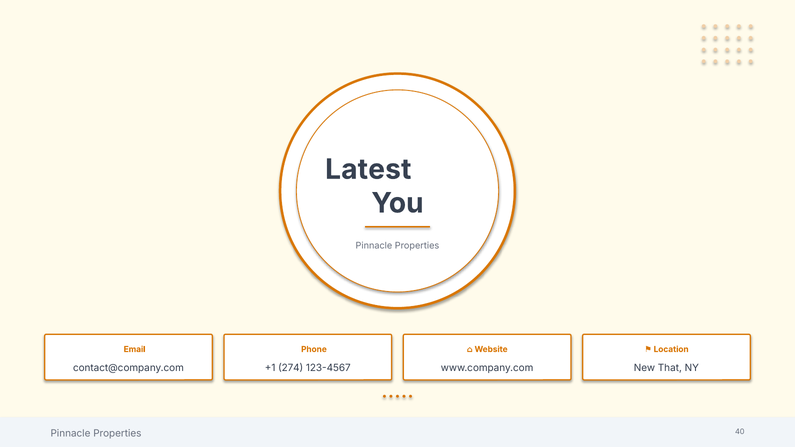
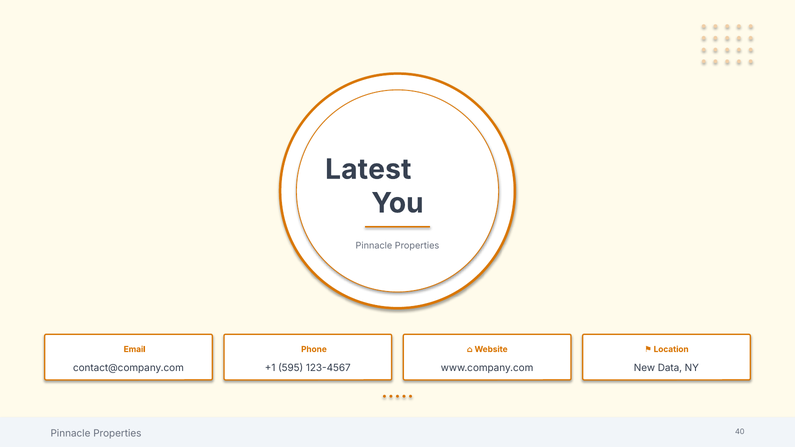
274: 274 -> 595 (291, 368)
That: That -> Data (670, 368)
